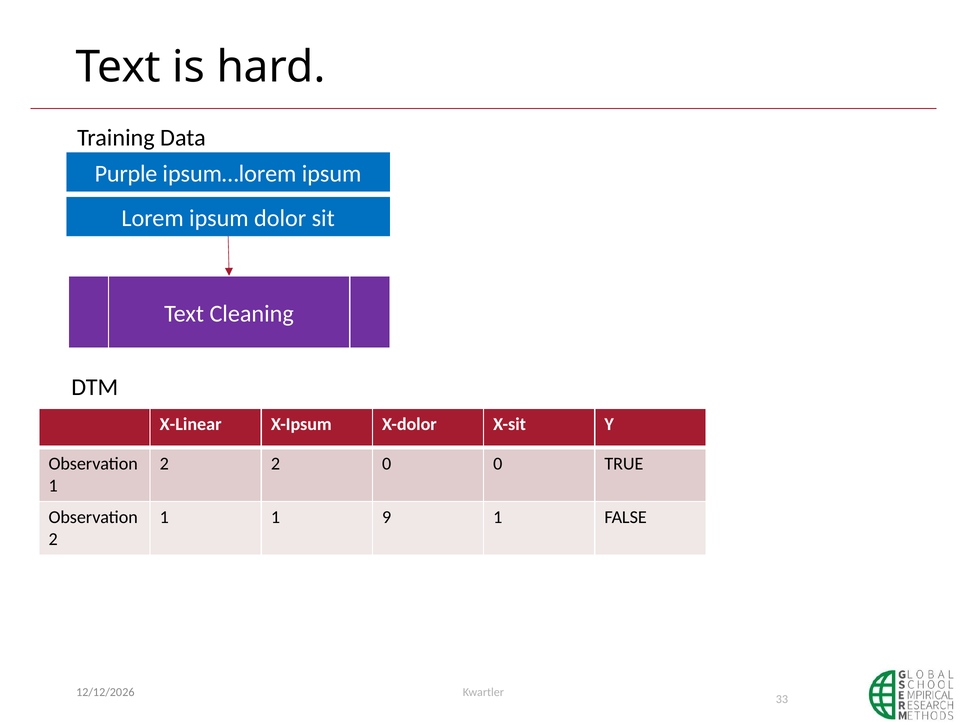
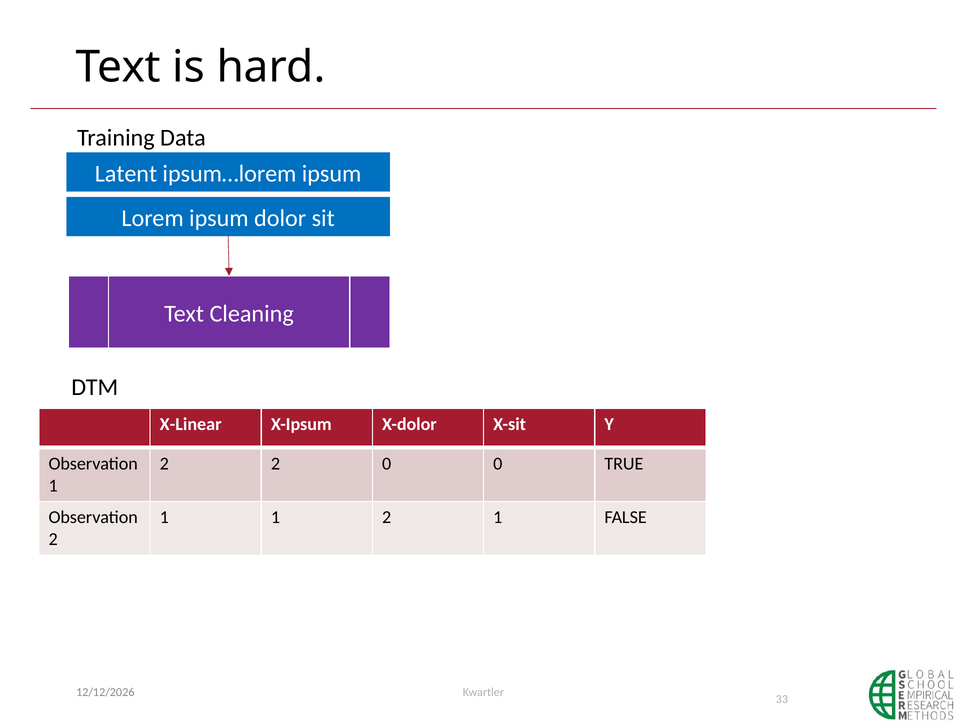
Purple: Purple -> Latent (126, 174)
1 1 9: 9 -> 2 (387, 518)
